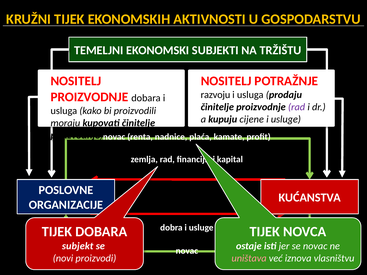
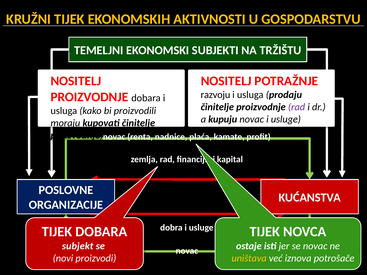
kupuju cijene: cijene -> novac (252, 119)
uništava colour: pink -> yellow (249, 258)
vlasništvu: vlasništvu -> potrošače (334, 258)
